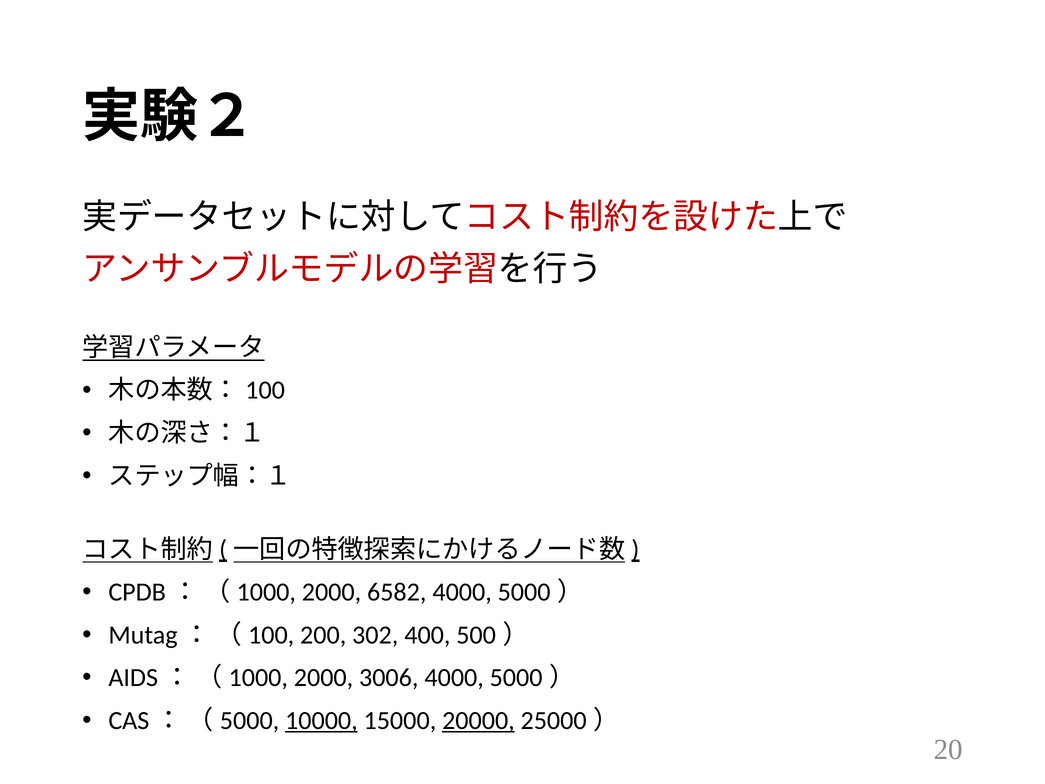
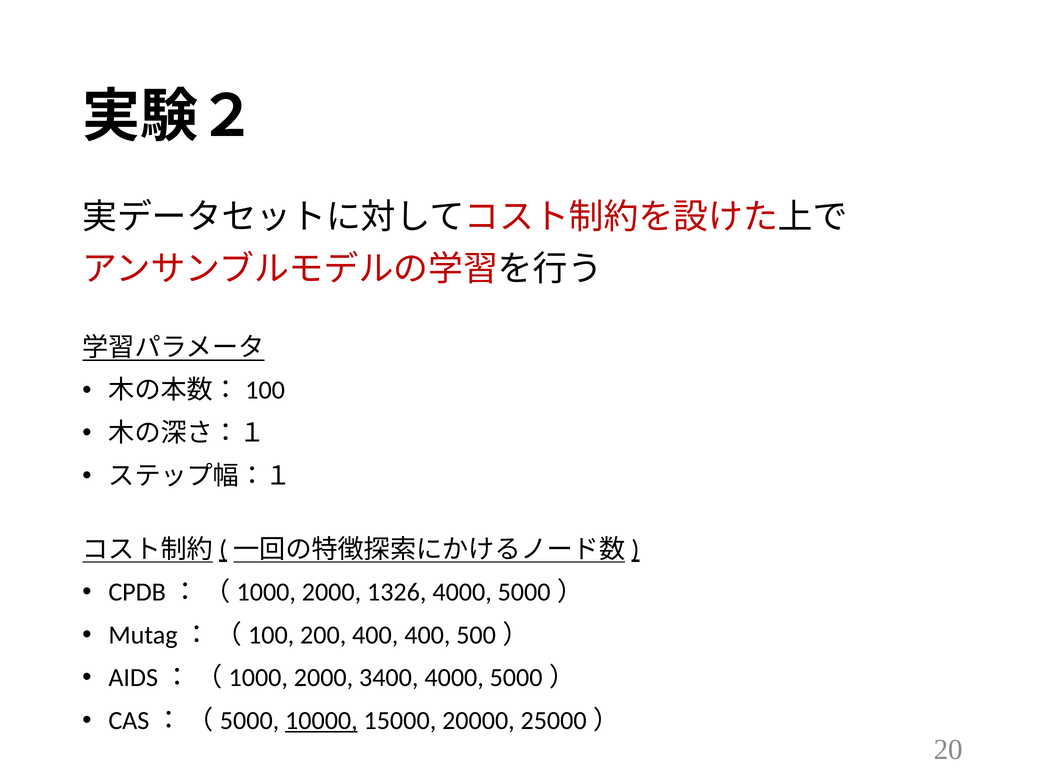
6582: 6582 -> 1326 (397, 592)
200 302: 302 -> 400 (375, 635)
3006: 3006 -> 3400 (389, 678)
20000 underline: present -> none (478, 720)
